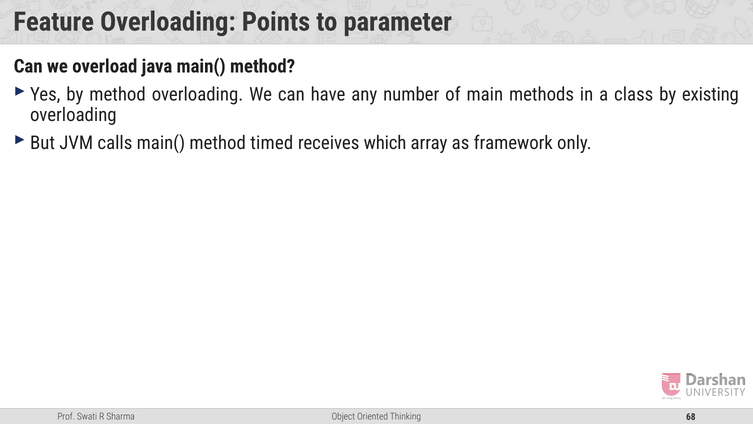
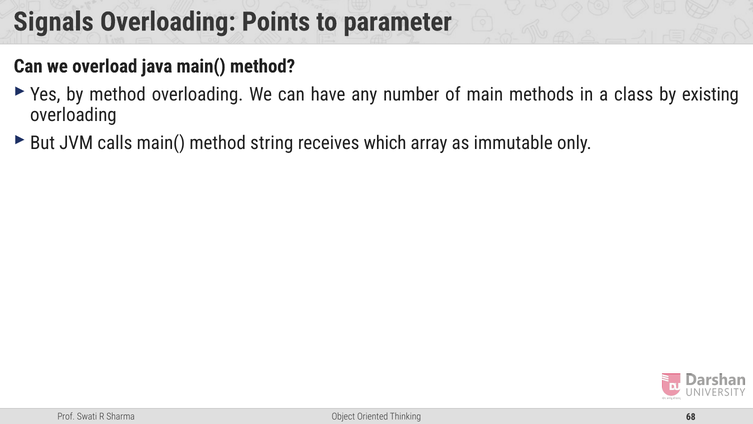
Feature: Feature -> Signals (54, 22)
timed: timed -> string (272, 143)
framework: framework -> immutable (513, 143)
